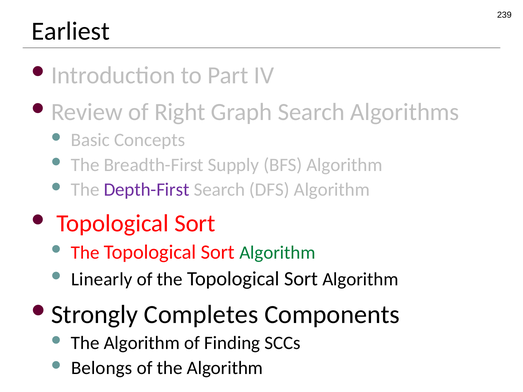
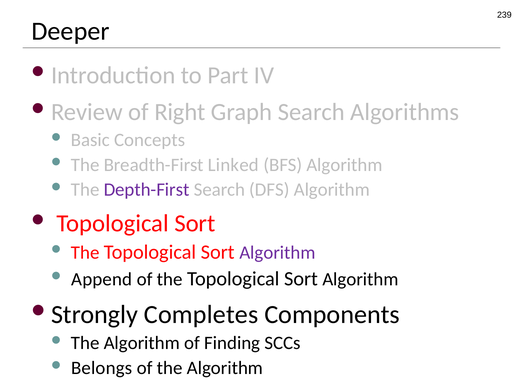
Earliest: Earliest -> Deeper (71, 31)
Supply: Supply -> Linked (233, 165)
Algorithm colour: green -> purple (277, 253)
Linearly: Linearly -> Append (102, 280)
